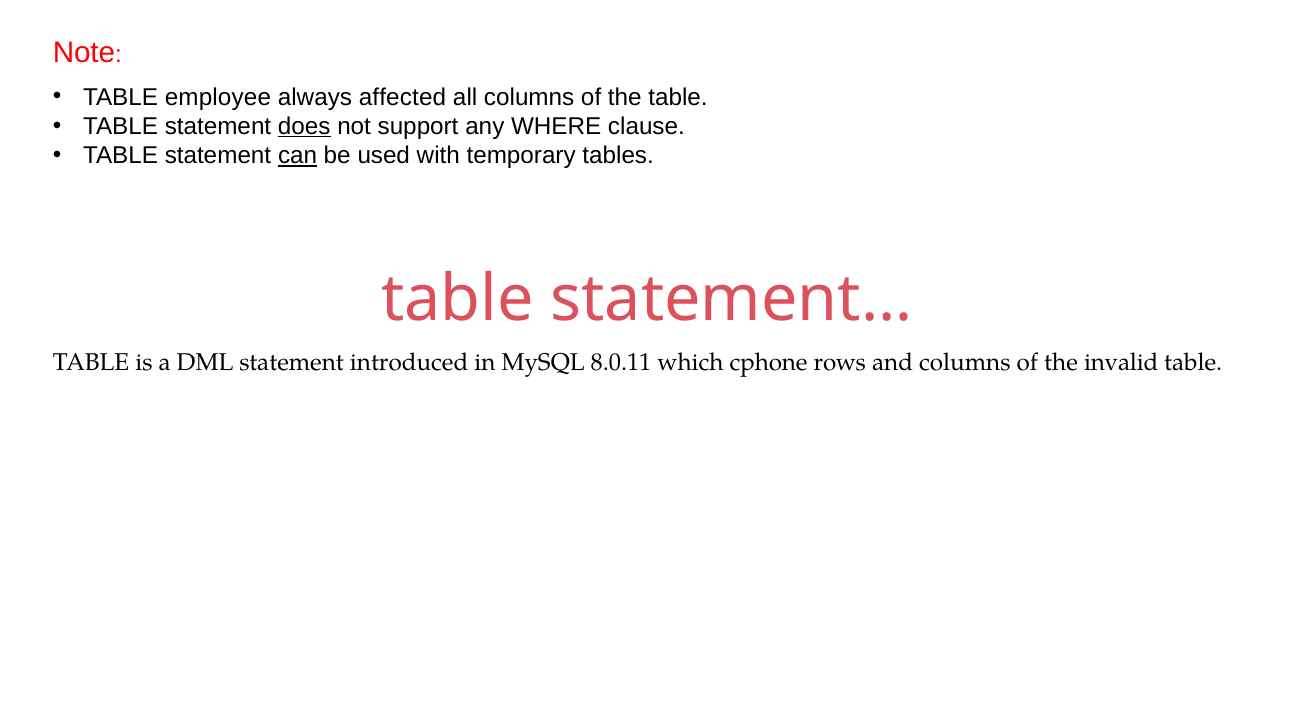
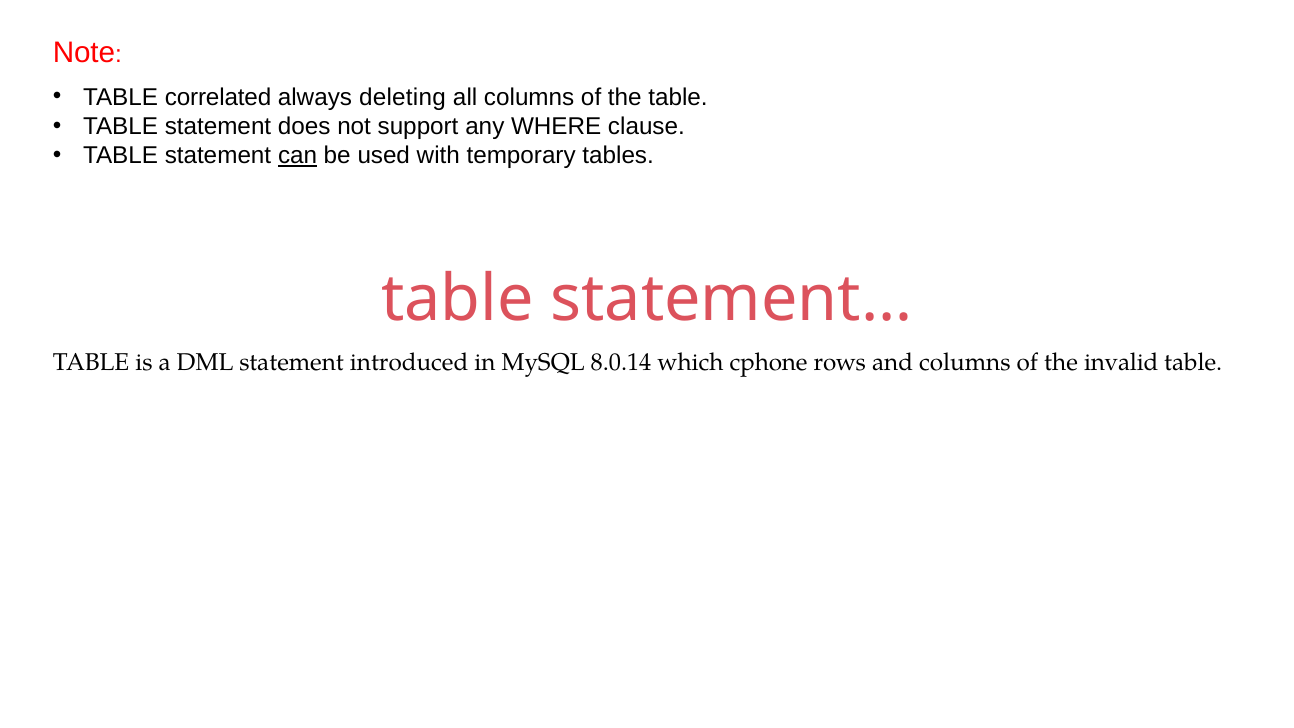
employee: employee -> correlated (218, 97)
affected: affected -> deleting (402, 97)
does underline: present -> none (304, 126)
8.0.11: 8.0.11 -> 8.0.14 (621, 362)
